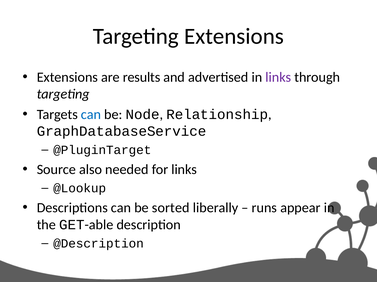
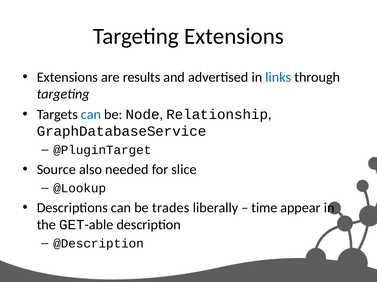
links colour: purple -> blue (278, 77)
for links: links -> slice (184, 170)
sorted: sorted -> trades (171, 208)
runs: runs -> time (264, 208)
